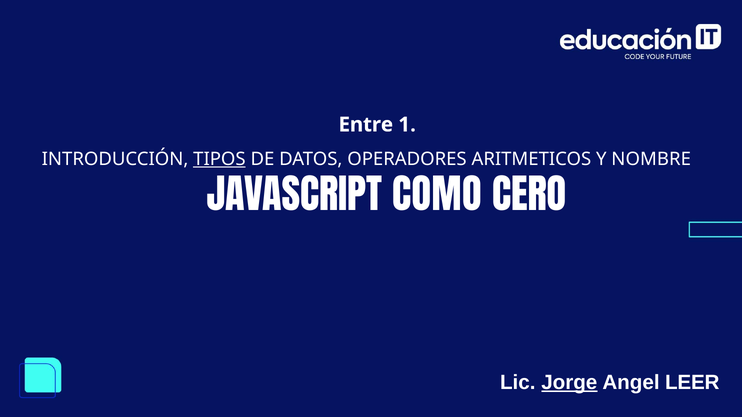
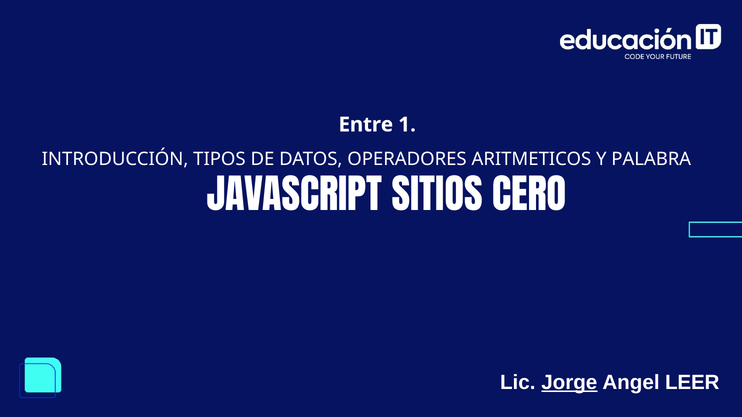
TIPOS underline: present -> none (219, 159)
NOMBRE: NOMBRE -> PALABRA (651, 159)
COMO: COMO -> SITIOS (437, 197)
